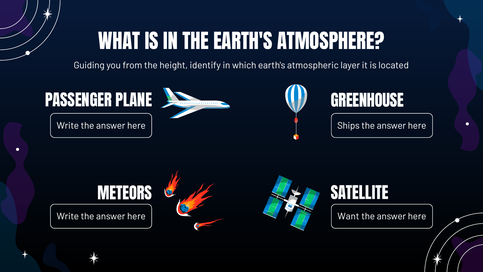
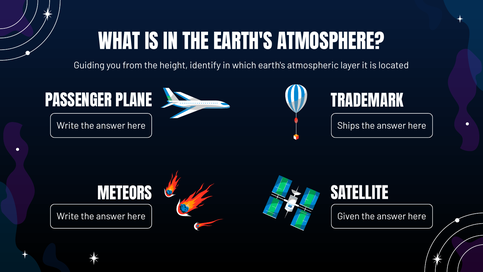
GREENHOUSE: GREENHOUSE -> TRADEMARK (367, 102)
Want: Want -> Given (348, 216)
